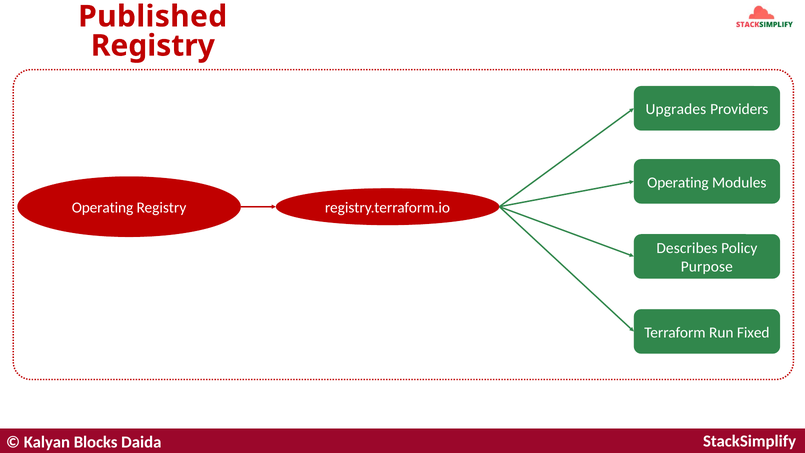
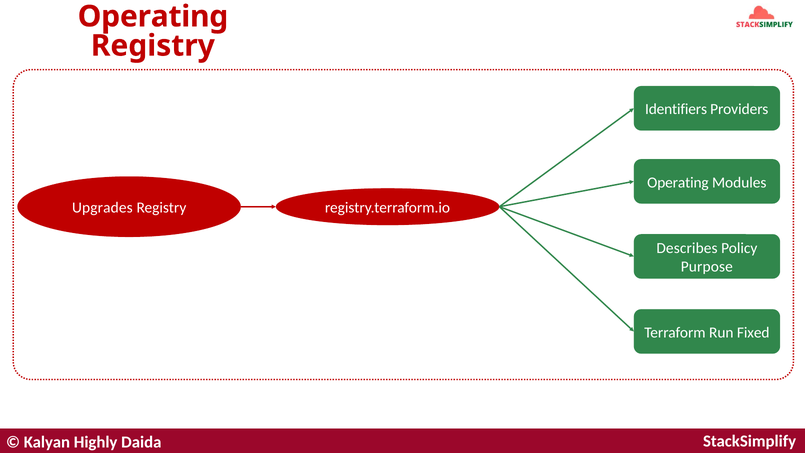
Published: Published -> Operating (153, 17)
Upgrades: Upgrades -> Identifiers (676, 109)
Operating: Operating -> Upgrades (102, 208)
Blocks: Blocks -> Highly (96, 442)
